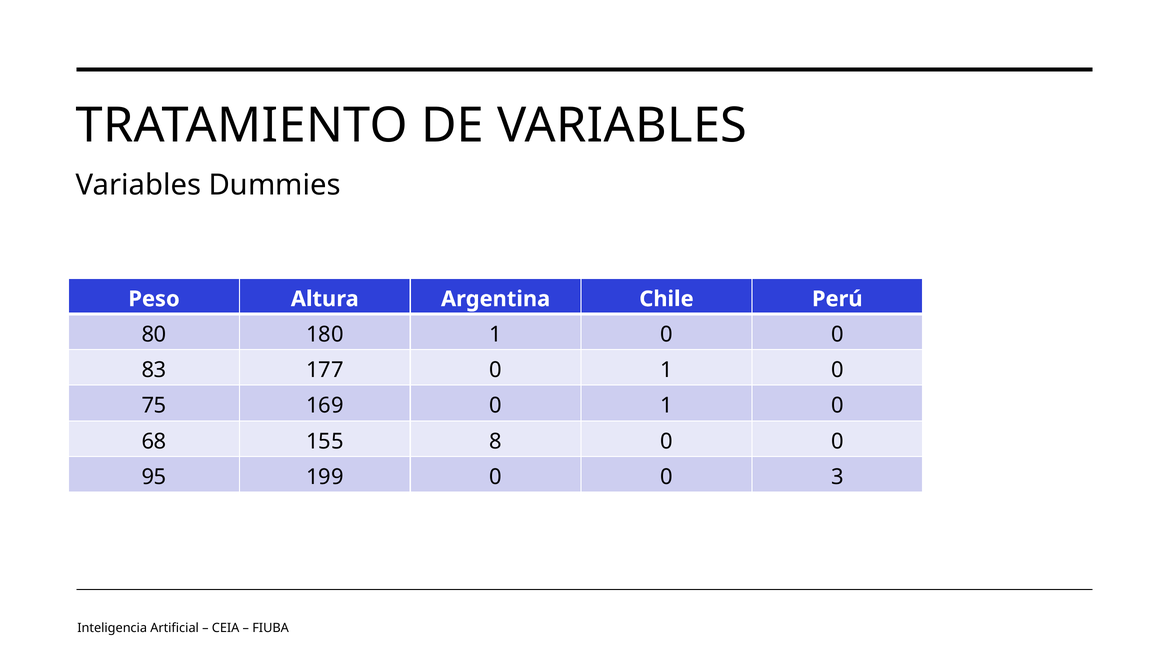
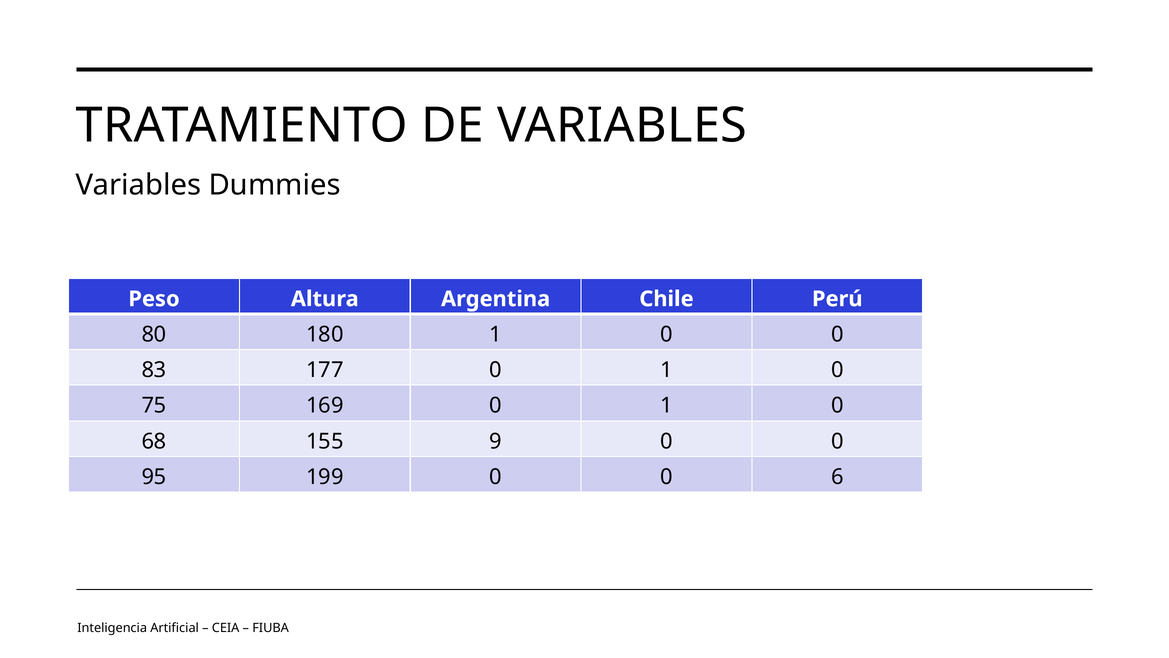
8: 8 -> 9 (496, 441)
3: 3 -> 6 (837, 477)
